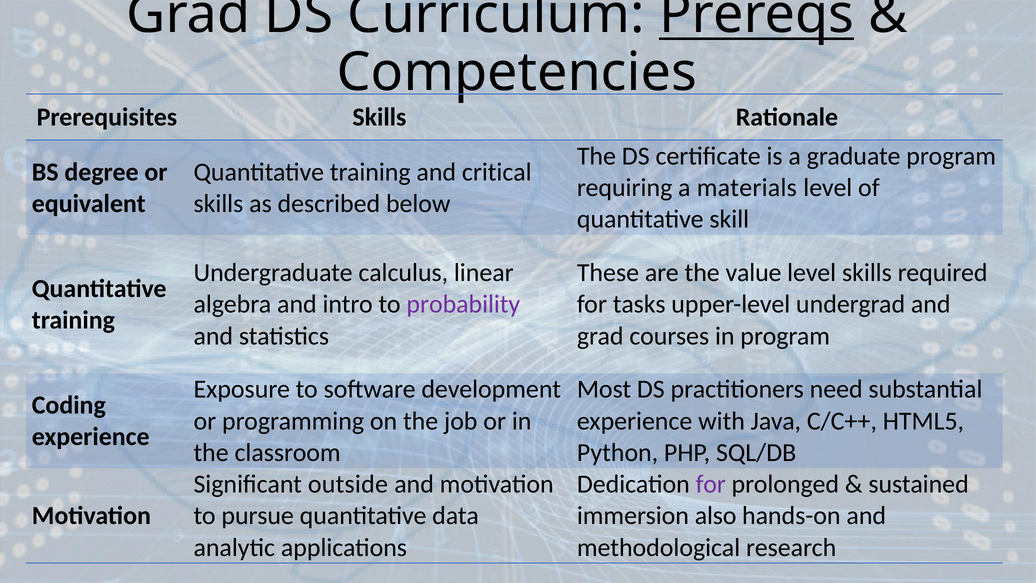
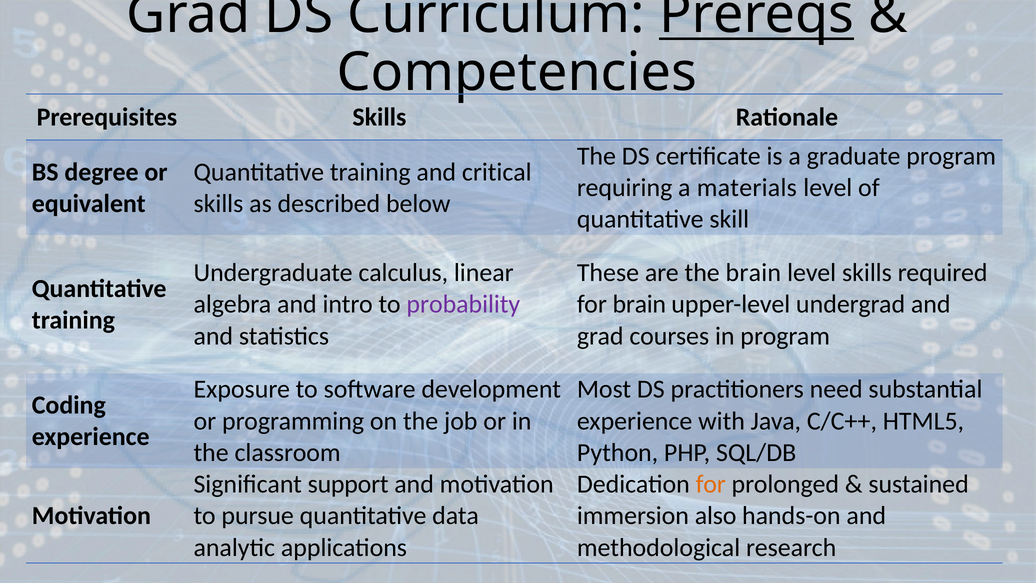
the value: value -> brain (753, 273)
for tasks: tasks -> brain (639, 304)
outside: outside -> support (348, 484)
for colour: purple -> orange (711, 484)
